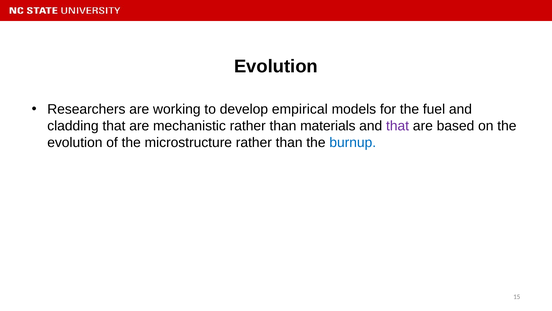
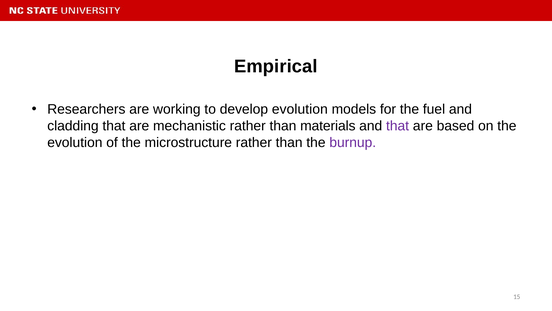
Evolution: Evolution -> Empirical (276, 66)
develop empirical: empirical -> evolution (300, 109)
burnup colour: blue -> purple (353, 142)
